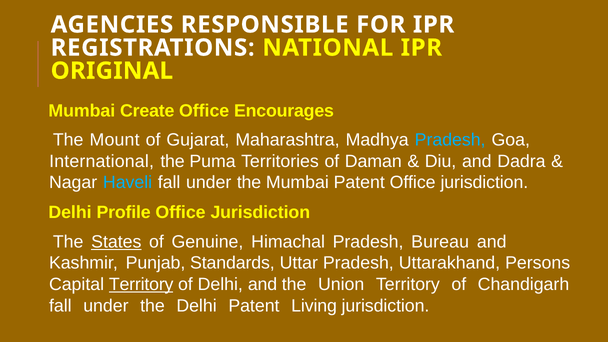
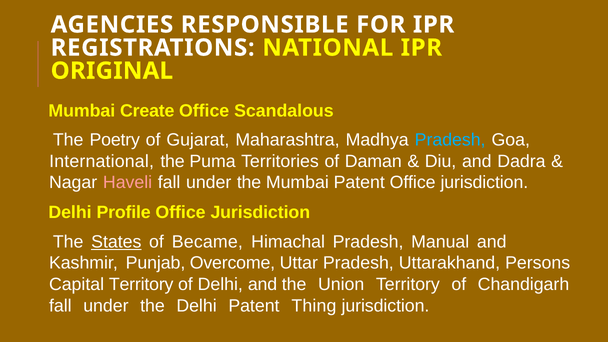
Encourages: Encourages -> Scandalous (284, 111)
Mount: Mount -> Poetry (115, 140)
Haveli colour: light blue -> pink (128, 183)
Genuine: Genuine -> Became (207, 242)
Bureau: Bureau -> Manual (440, 242)
Standards: Standards -> Overcome (232, 263)
Territory underline: present -> none (141, 284)
Living: Living -> Thing (314, 306)
